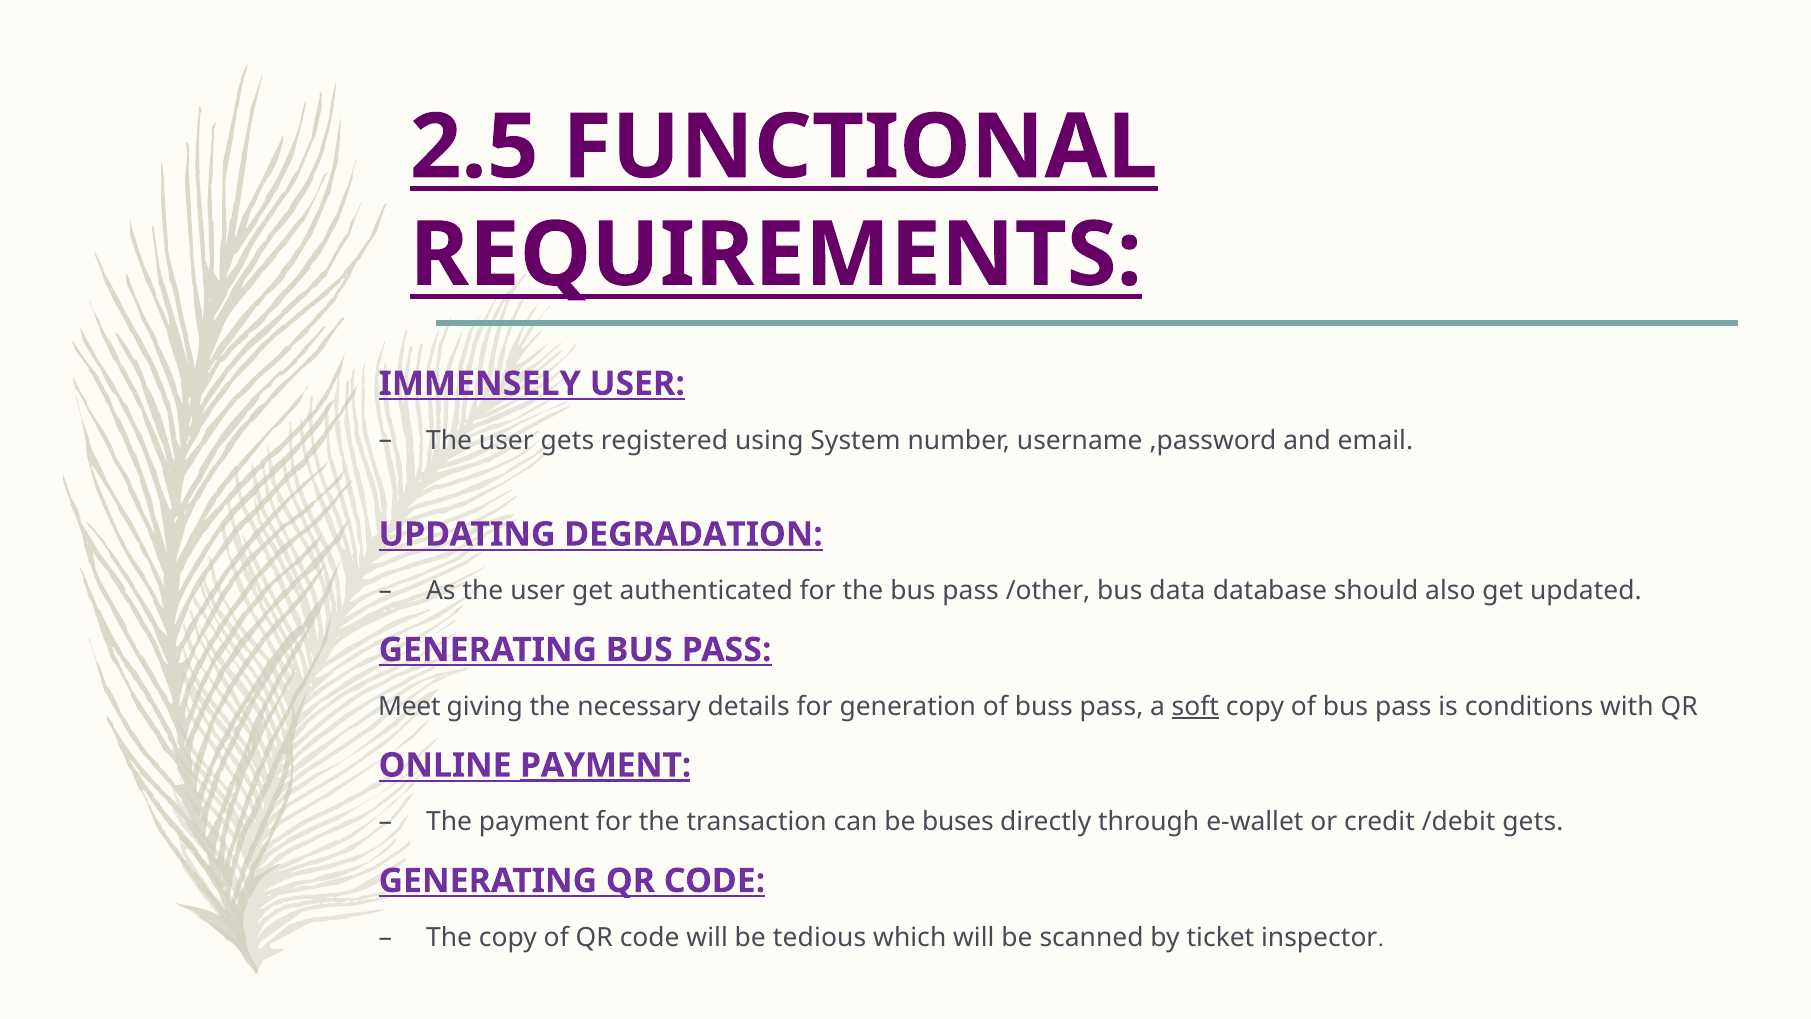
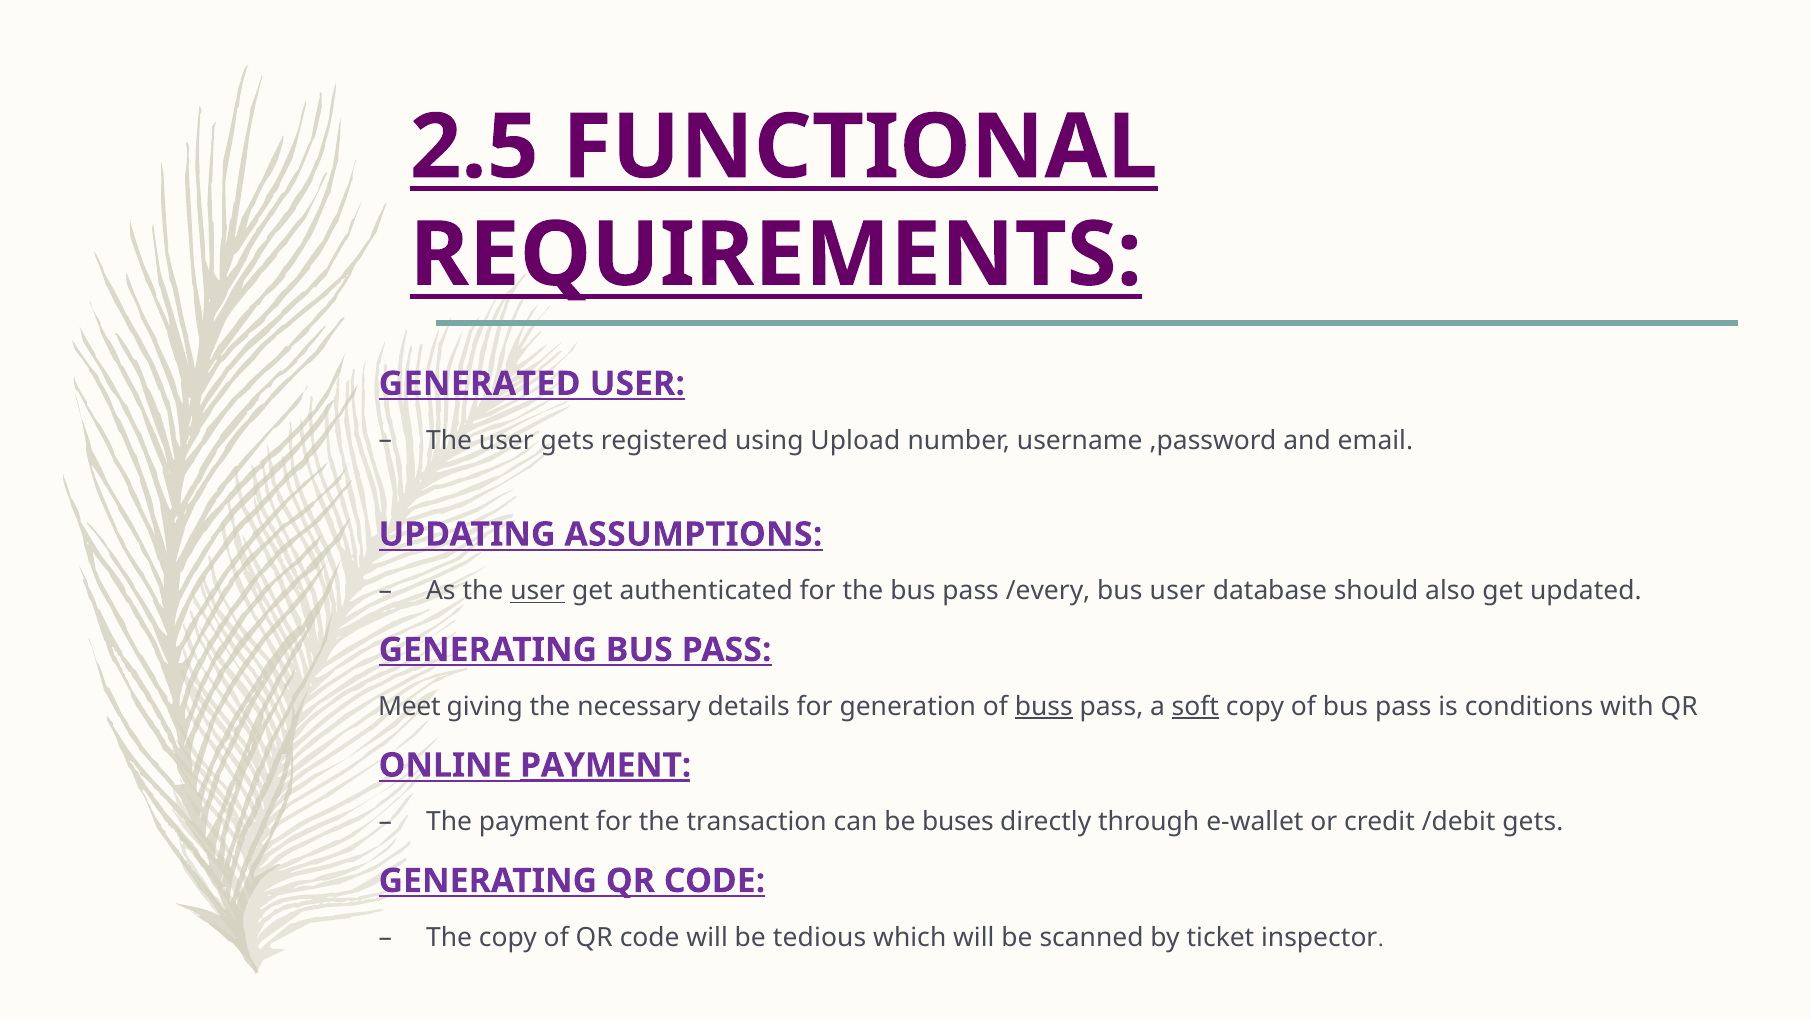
IMMENSELY: IMMENSELY -> GENERATED (480, 384)
System: System -> Upload (855, 440)
DEGRADATION: DEGRADATION -> ASSUMPTIONS (693, 534)
user underline: none -> present (538, 591)
/other: /other -> /every (1048, 591)
bus data: data -> user (1177, 591)
buss underline: none -> present (1044, 706)
